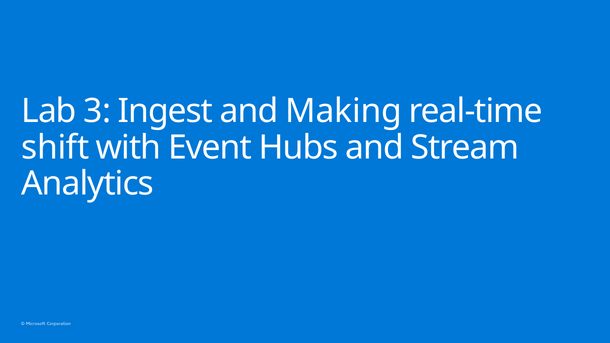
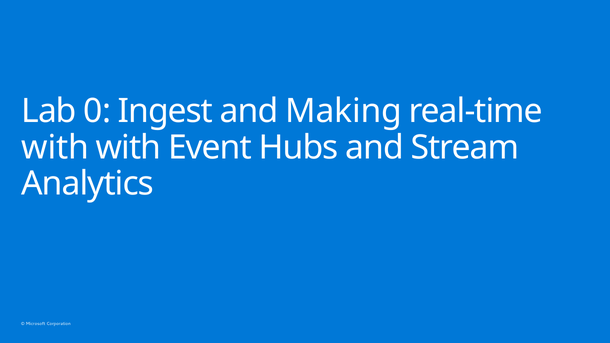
3: 3 -> 0 (97, 111)
shift: shift -> with (55, 147)
